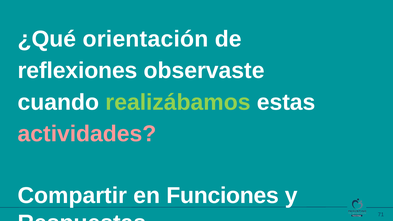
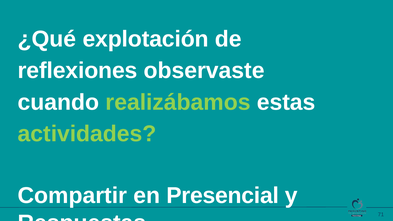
orientación: orientación -> explotación (146, 39)
actividades colour: pink -> light green (87, 134)
Funciones: Funciones -> Presencial (223, 196)
